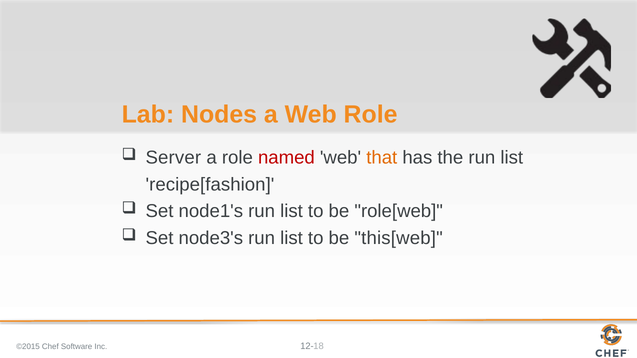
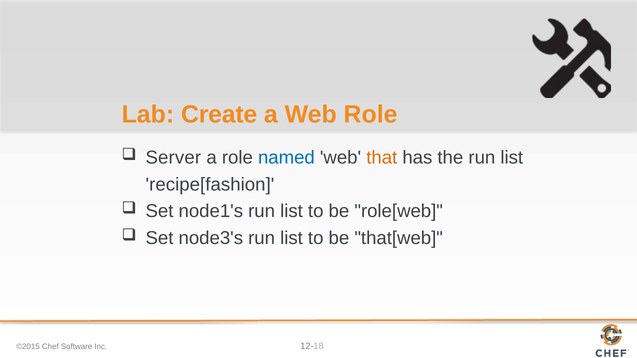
Nodes: Nodes -> Create (219, 115)
named colour: red -> blue (286, 158)
this[web: this[web -> that[web (399, 238)
